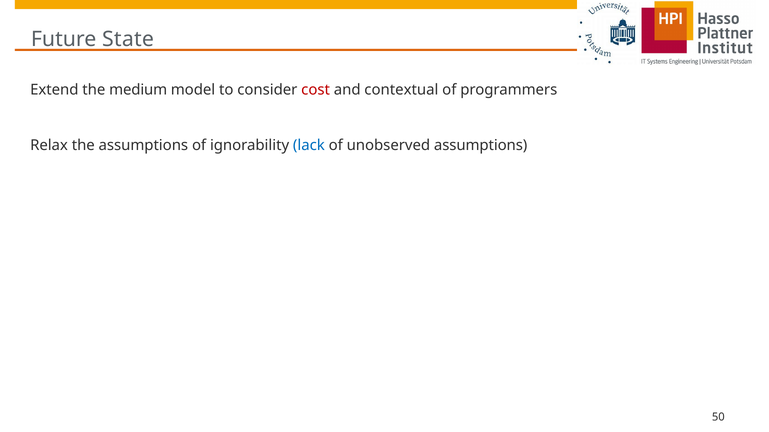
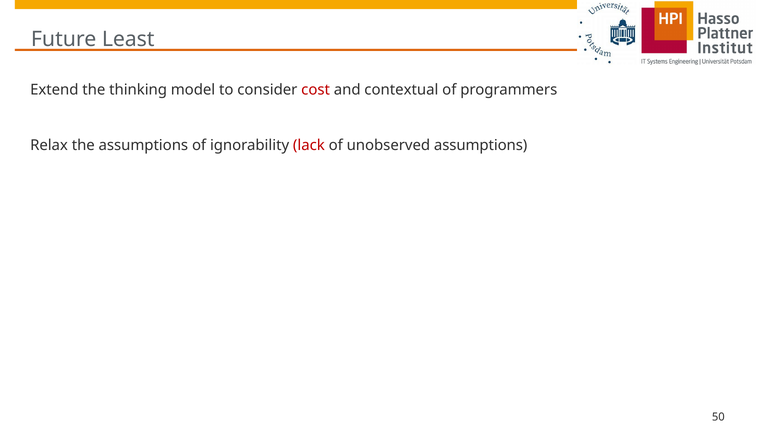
State: State -> Least (128, 39)
medium: medium -> thinking (138, 90)
lack colour: blue -> red (309, 145)
